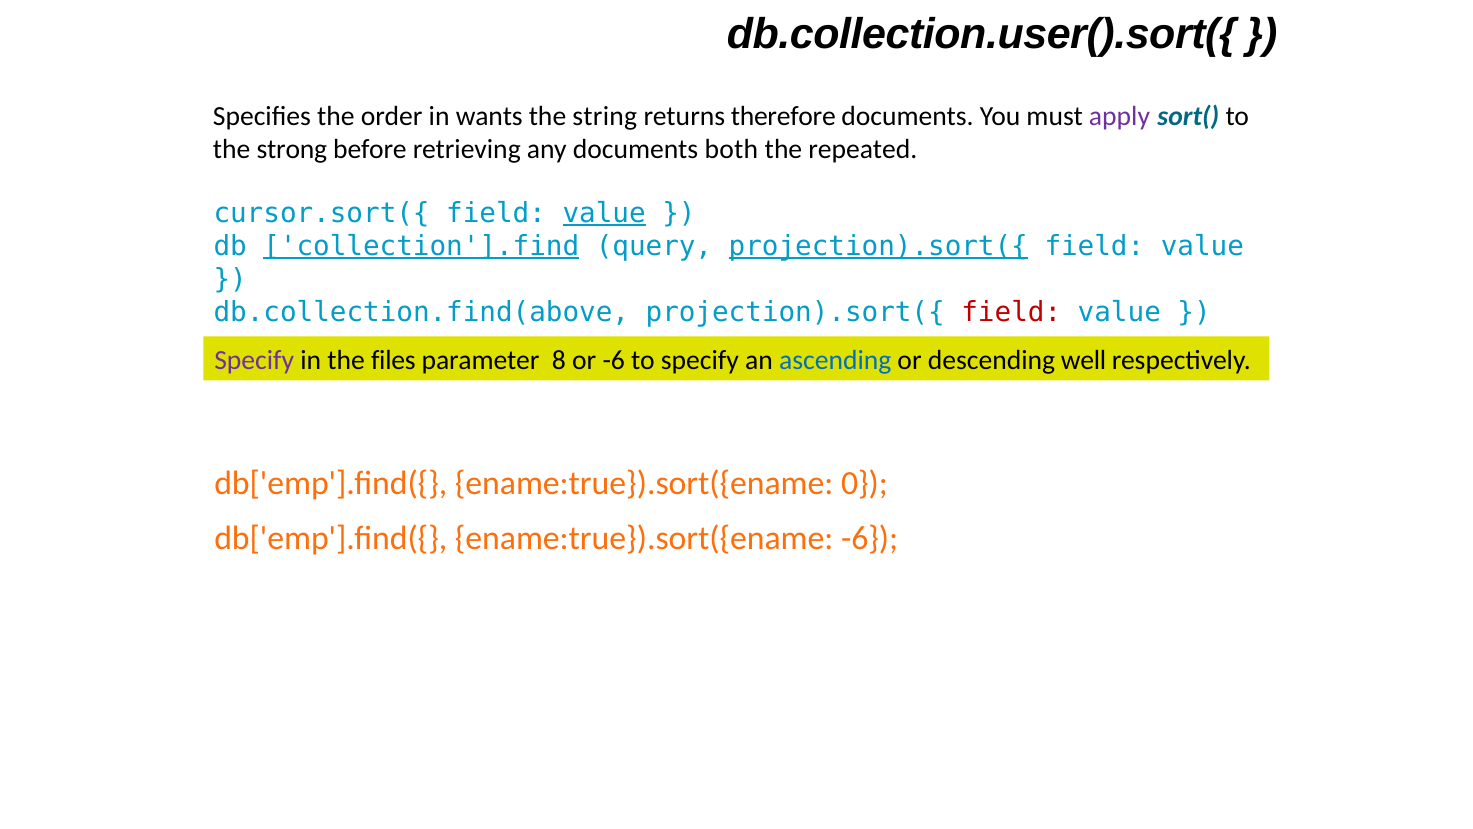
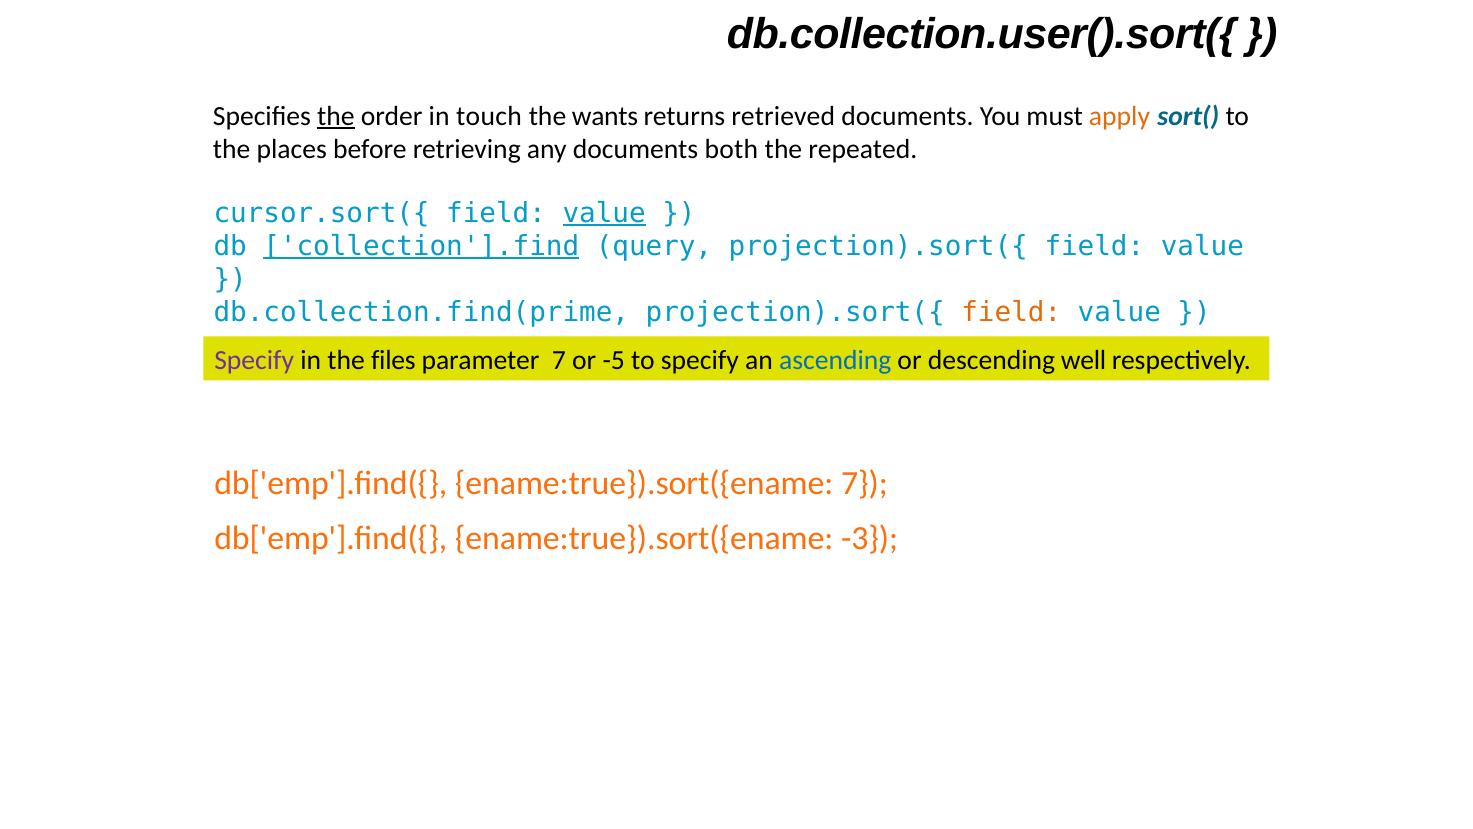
the underline: none -> present (336, 116)
wants: wants -> touch (489, 116)
string: string -> wants (605, 116)
therefore: therefore -> retrieved (783, 116)
apply colour: purple -> orange (1119, 116)
strong: strong -> places (292, 149)
projection).sort({ underline: present -> none (878, 246)
db.collection.find(above: db.collection.find(above -> db.collection.find(prime (421, 312)
field colour: red -> orange (1011, 312)
parameter 8: 8 -> 7 (559, 360)
or -6: -6 -> -5 (614, 360)
ename:true}).sort({ename 0: 0 -> 7 (864, 483)
ename:true}).sort({ename -6: -6 -> -3 (870, 539)
